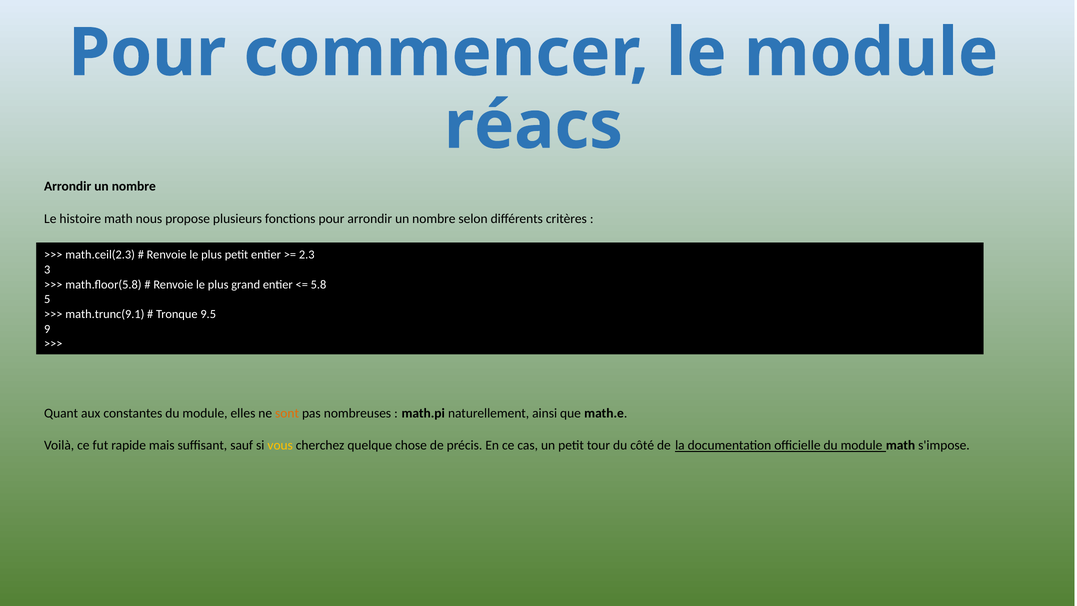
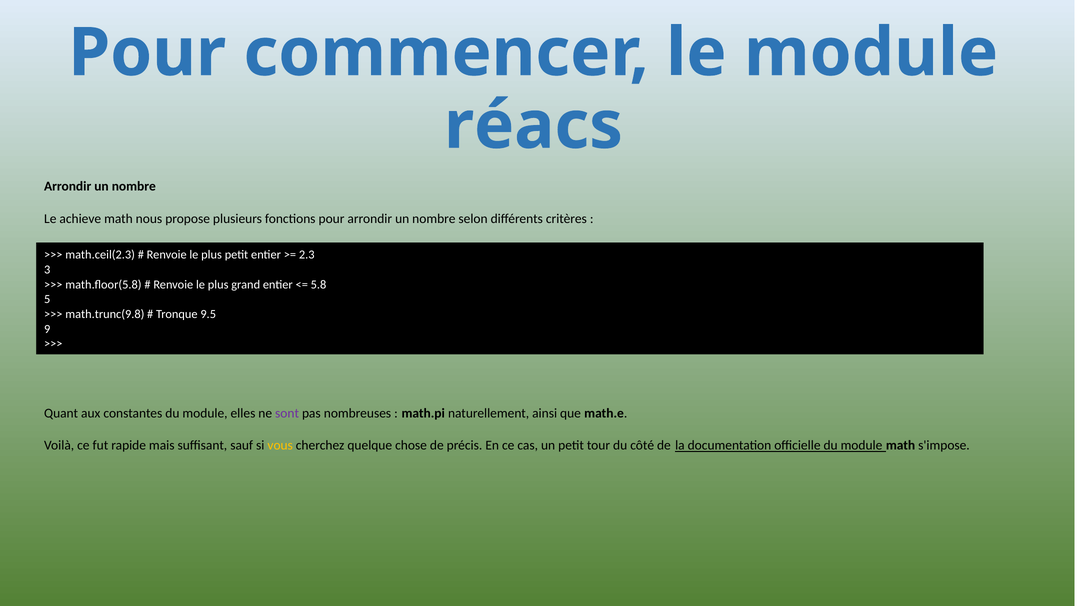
histoire: histoire -> achieve (80, 219)
math.trunc(9.1: math.trunc(9.1 -> math.trunc(9.8 (105, 314)
sont colour: orange -> purple (287, 413)
